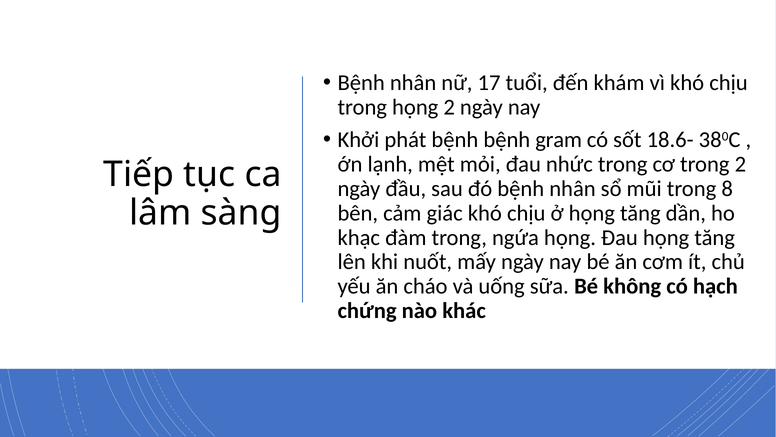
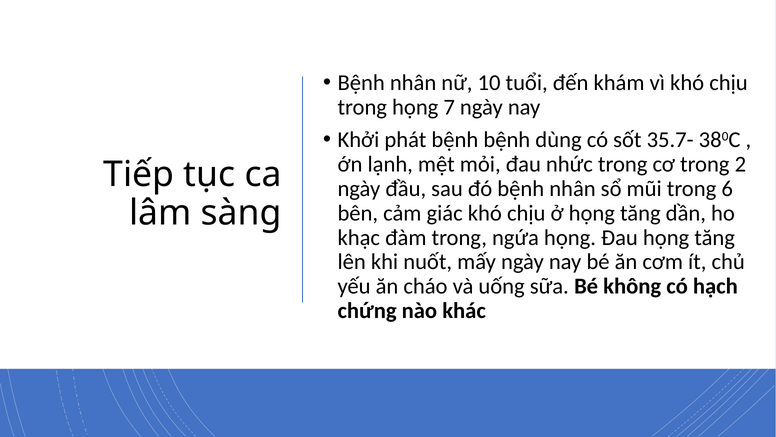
17: 17 -> 10 (489, 83)
họng 2: 2 -> 7 (449, 107)
gram: gram -> dùng (559, 140)
18.6-: 18.6- -> 35.7- (670, 140)
8: 8 -> 6 (727, 188)
